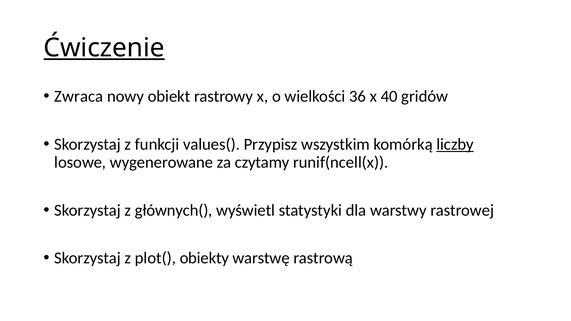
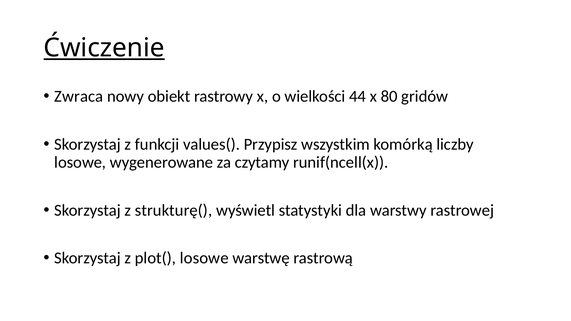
36: 36 -> 44 (358, 97)
40: 40 -> 80 (389, 97)
liczby underline: present -> none (455, 144)
głównych(: głównych( -> strukturę( (174, 210)
plot( obiekty: obiekty -> losowe (204, 258)
